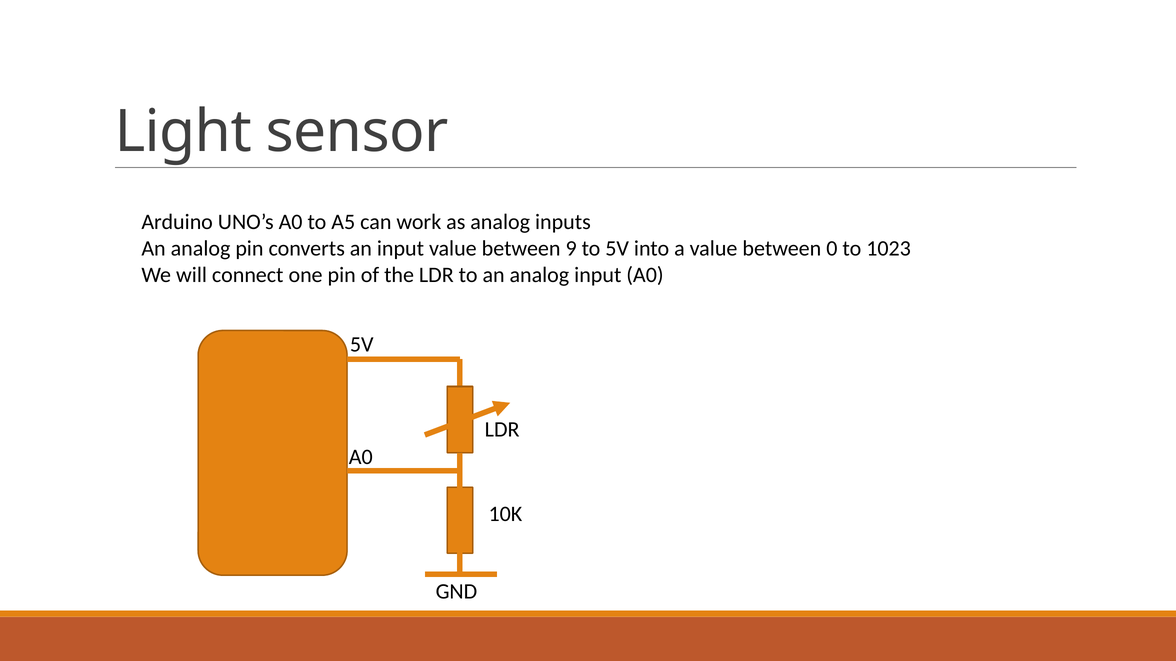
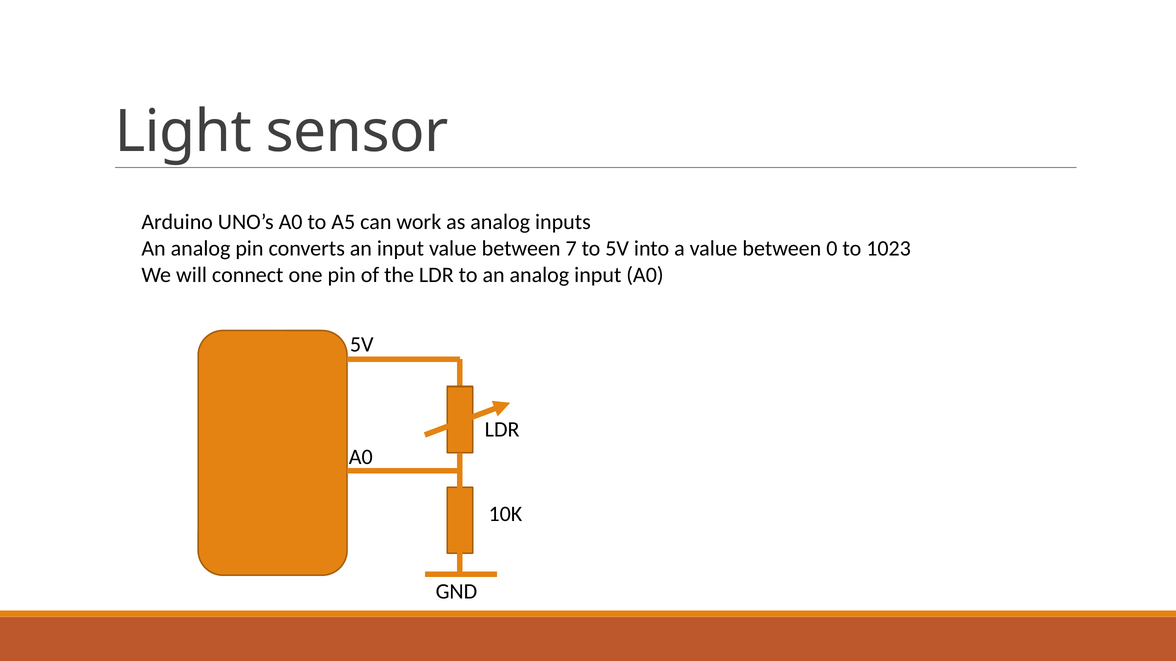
9: 9 -> 7 (571, 249)
